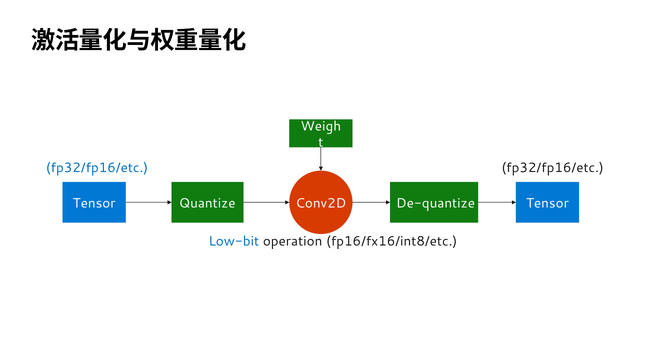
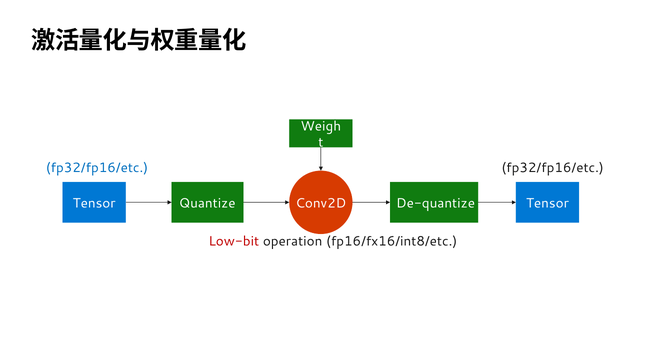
Low-bit colour: blue -> red (234, 241)
